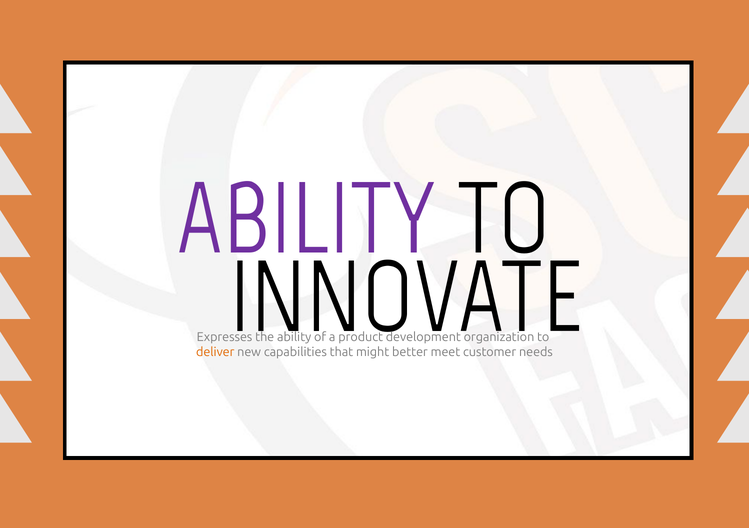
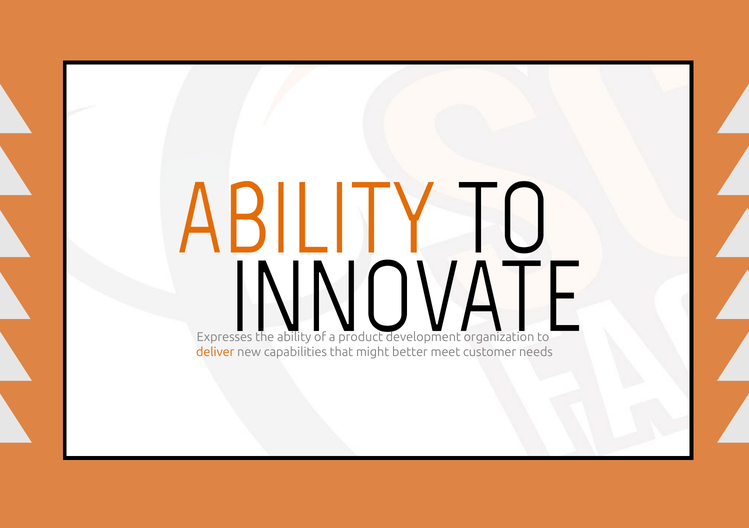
ABILITY colour: purple -> orange (306, 219)
